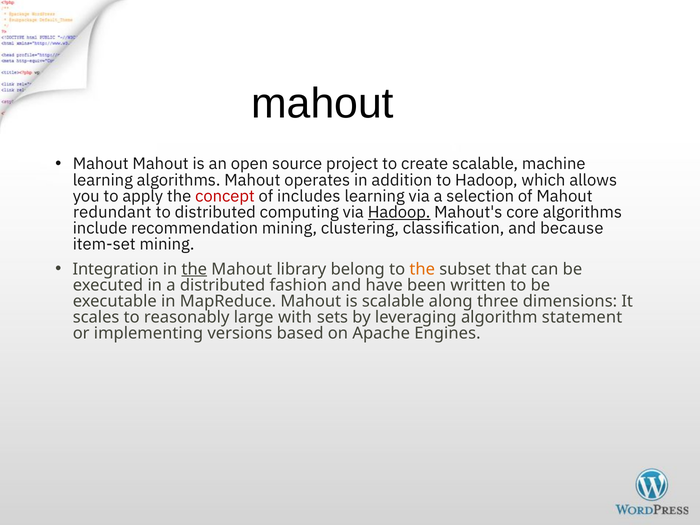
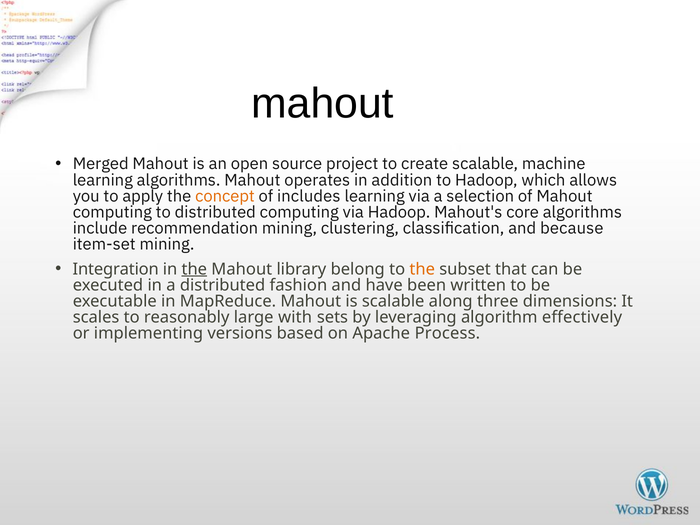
Mahout: Mahout -> Merged (101, 164)
concept colour: red -> orange (225, 196)
redundant: redundant -> computing (112, 212)
Hadoop underline: present -> none (399, 212)
statement: statement -> effectively (582, 317)
Engines: Engines -> Process (447, 333)
